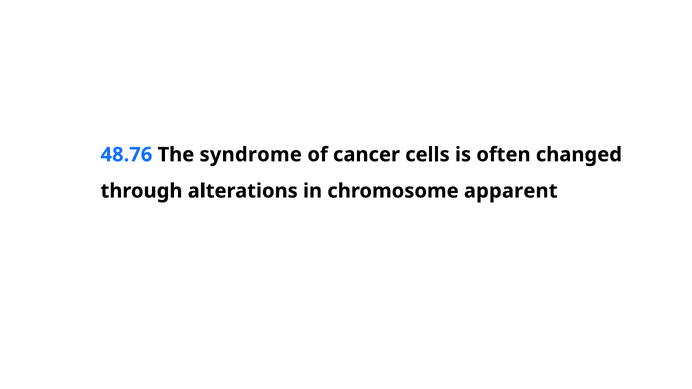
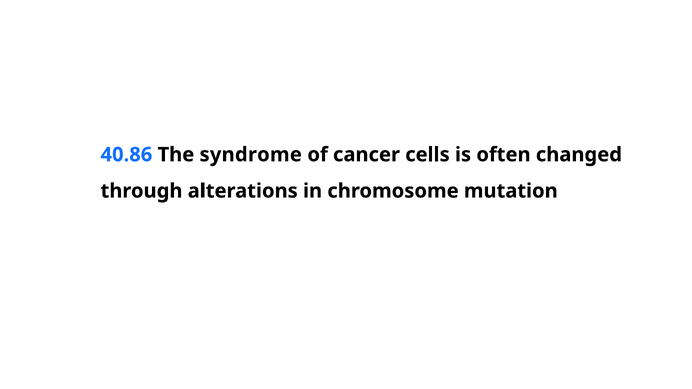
48.76: 48.76 -> 40.86 (126, 155)
apparent: apparent -> mutation (511, 191)
